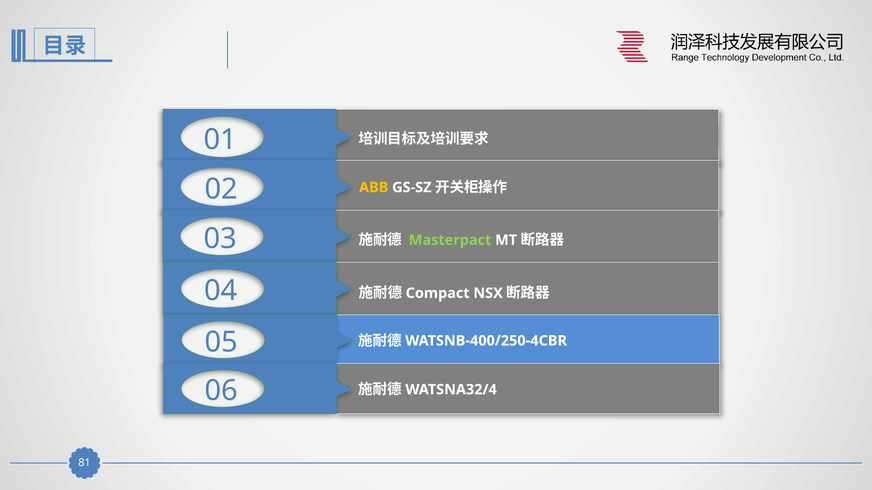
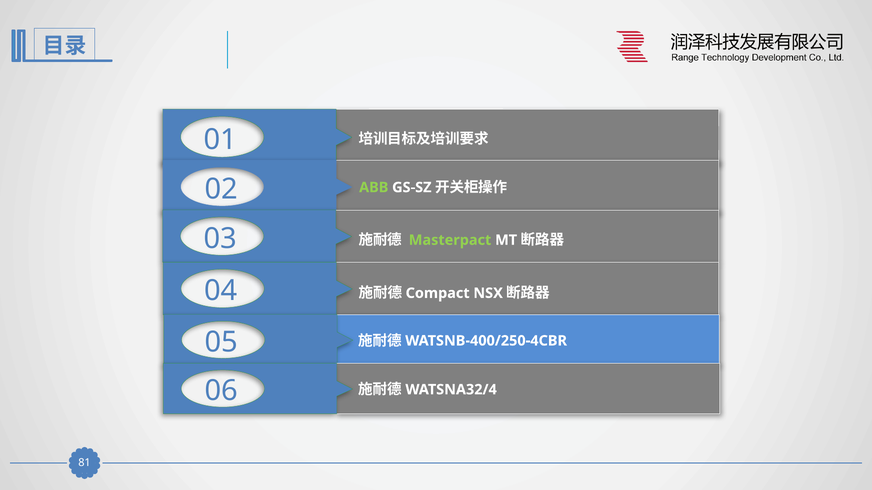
ABB colour: yellow -> light green (374, 188)
